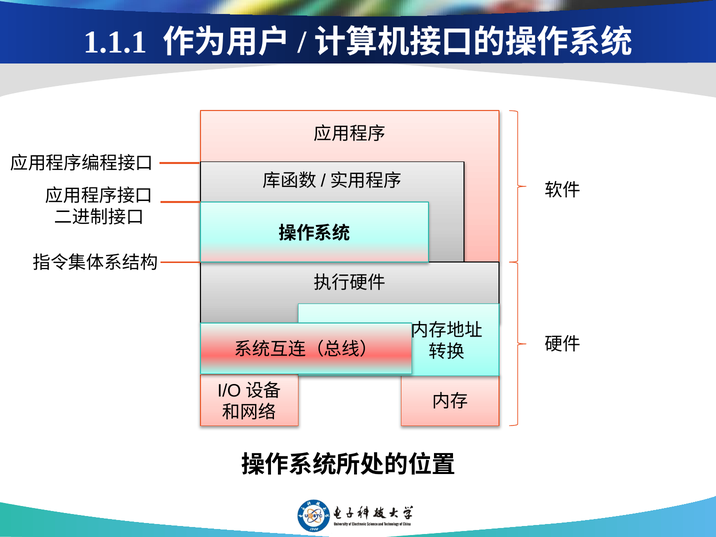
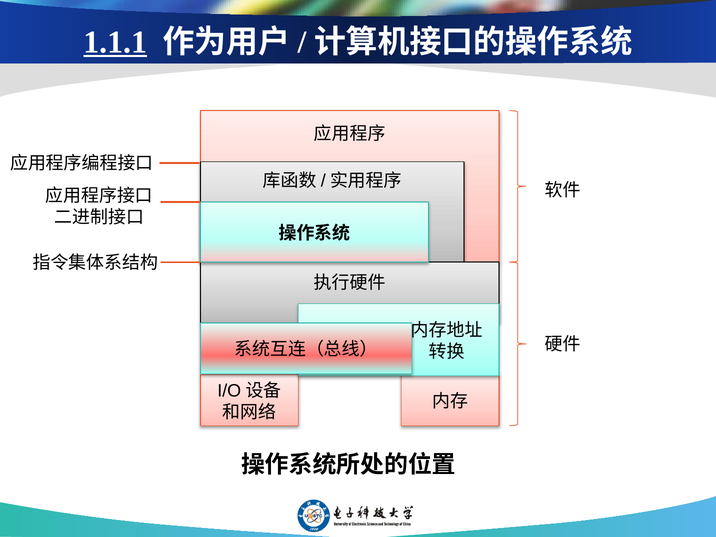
1.1.1 underline: none -> present (115, 42)
